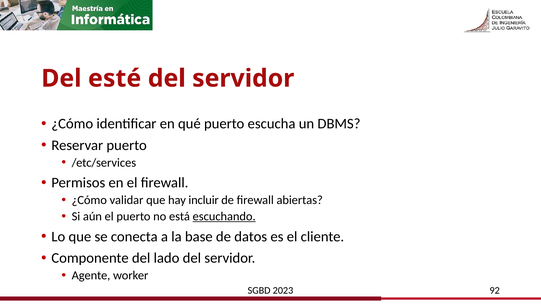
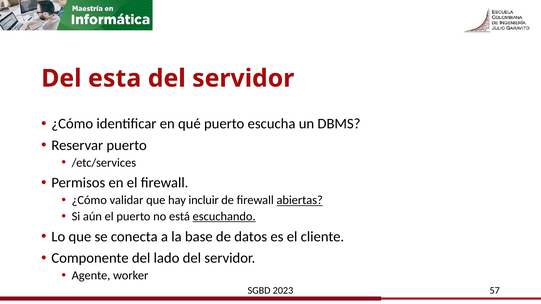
esté: esté -> esta (115, 79)
abiertas underline: none -> present (300, 200)
92: 92 -> 57 (495, 291)
